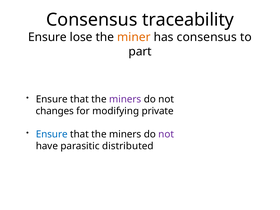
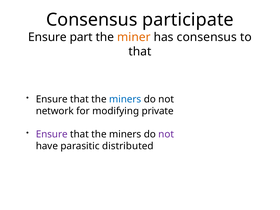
traceability: traceability -> participate (188, 20)
lose: lose -> part (81, 37)
part: part -> that (140, 52)
miners colour: purple -> blue (125, 99)
changes: changes -> network (55, 111)
Ensure colour: blue -> purple (52, 134)
